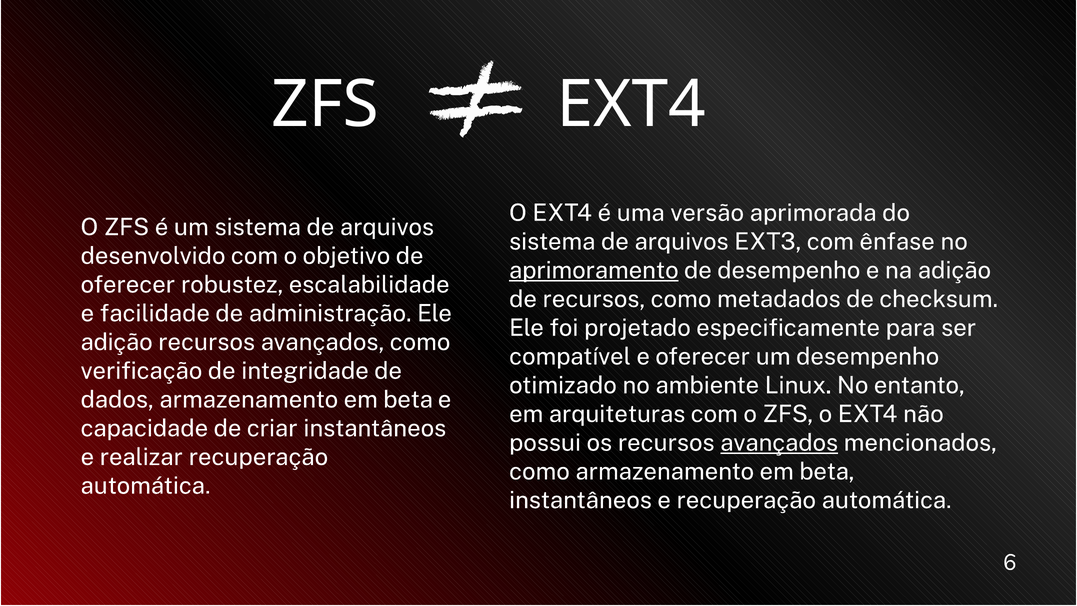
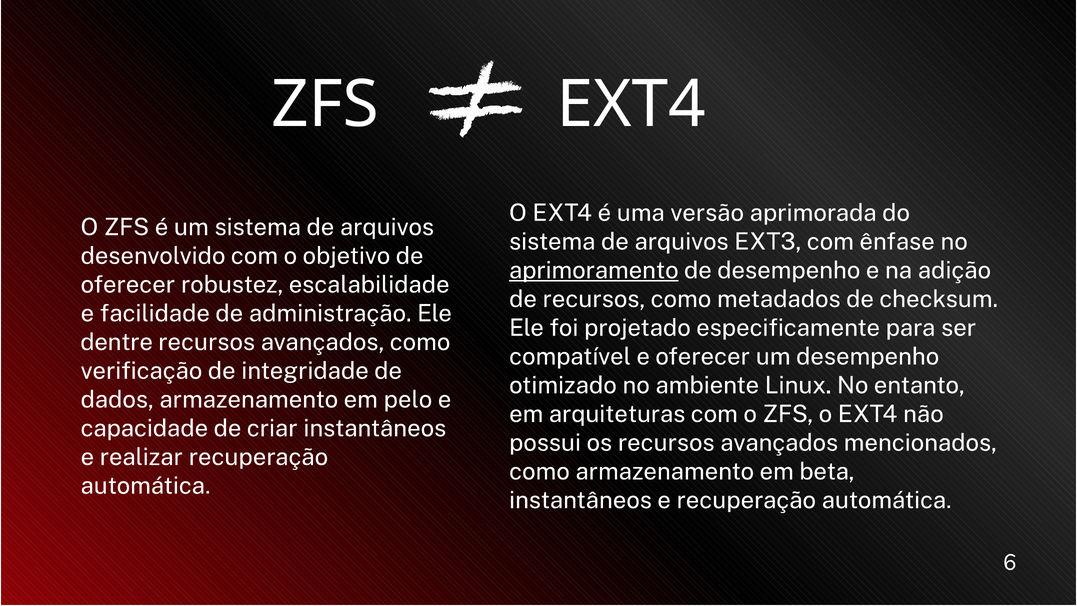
adição: adição -> dentre (117, 342)
dados armazenamento em beta: beta -> pelo (408, 400)
avançados underline: present -> none (779, 443)
